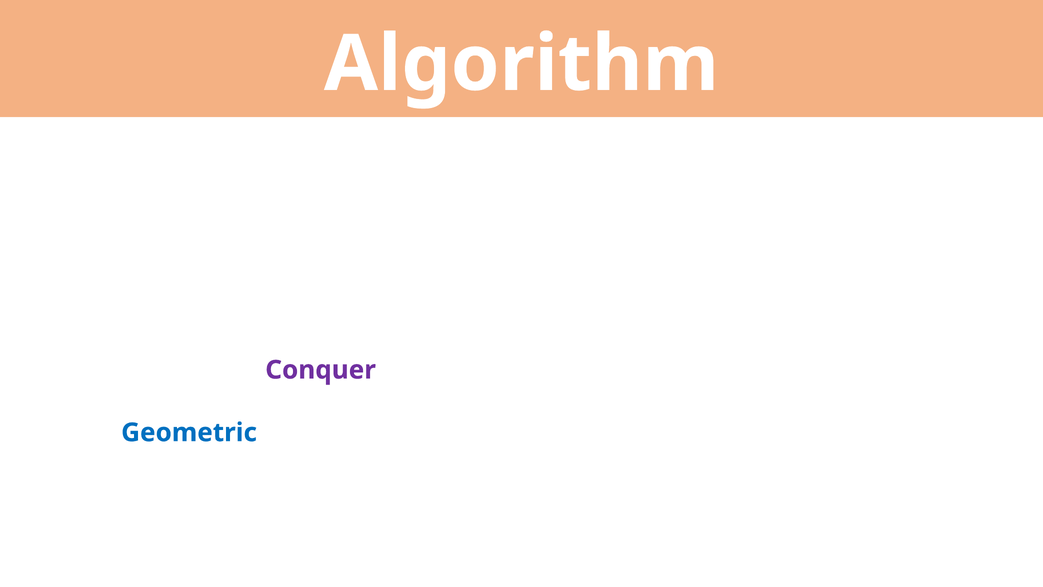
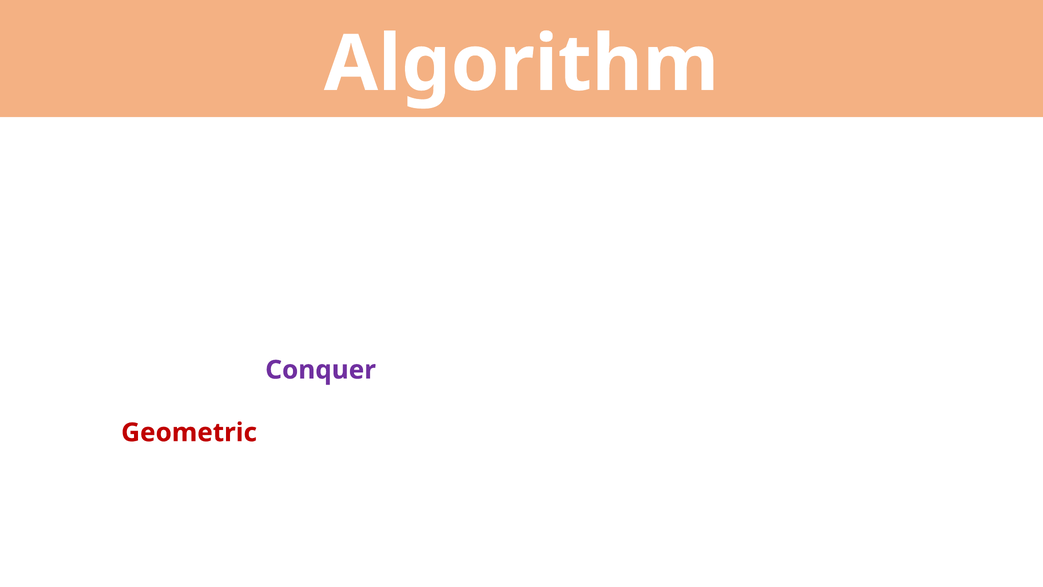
Geometric colour: blue -> red (189, 432)
